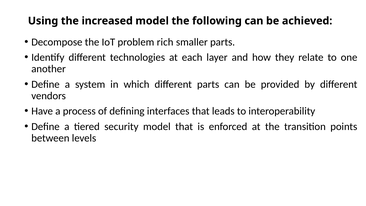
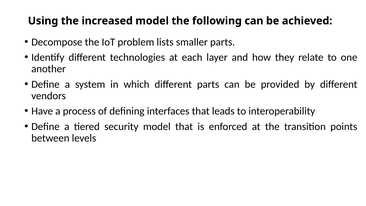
rich: rich -> lists (165, 42)
